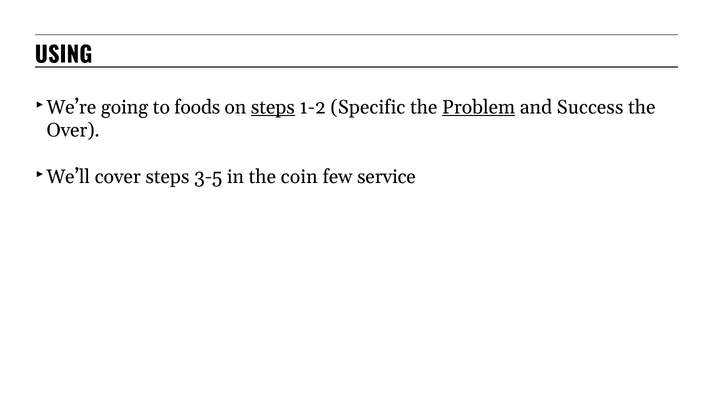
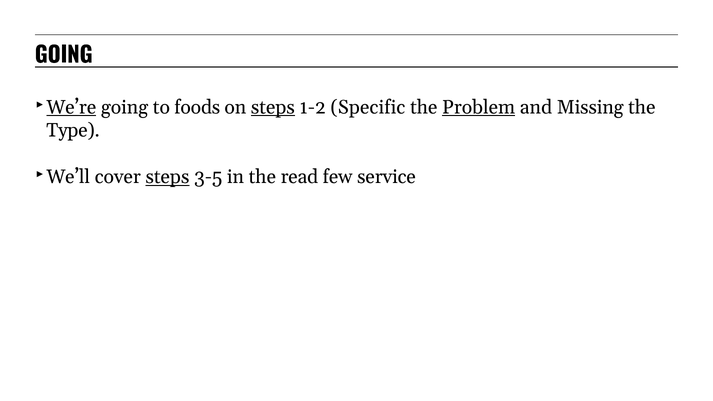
USING: USING -> GOING (64, 55)
We’re underline: none -> present (71, 107)
Success: Success -> Missing (590, 107)
Over: Over -> Type (73, 130)
steps underline: none -> present (167, 177)
coin: coin -> read (299, 177)
